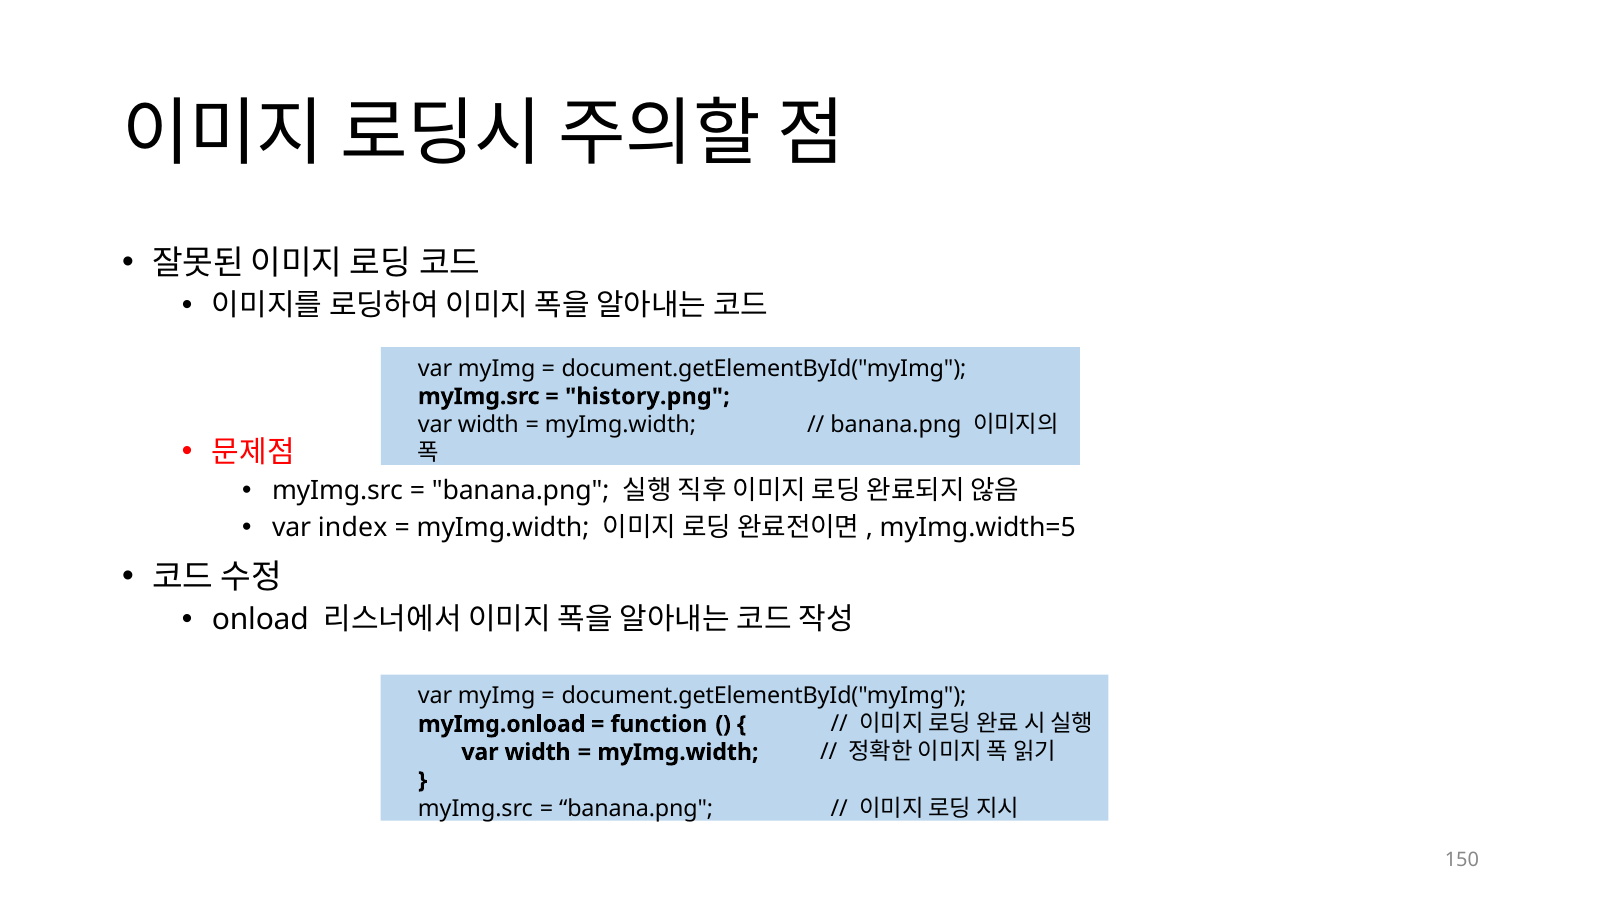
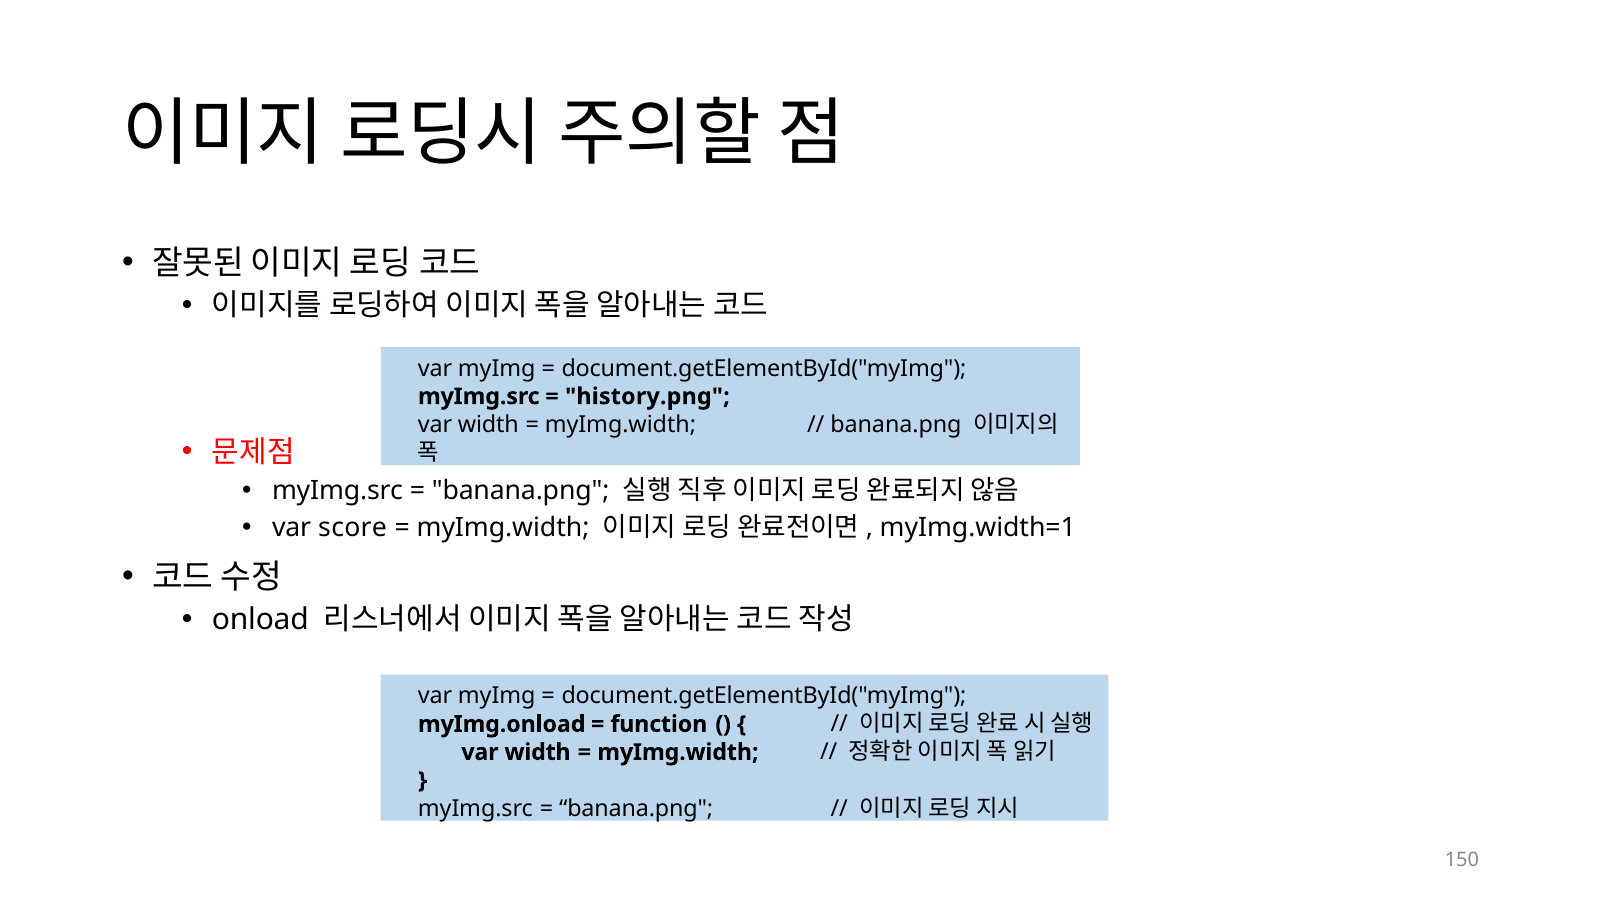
index: index -> score (353, 528)
myImg.width=5: myImg.width=5 -> myImg.width=1 (978, 528)
